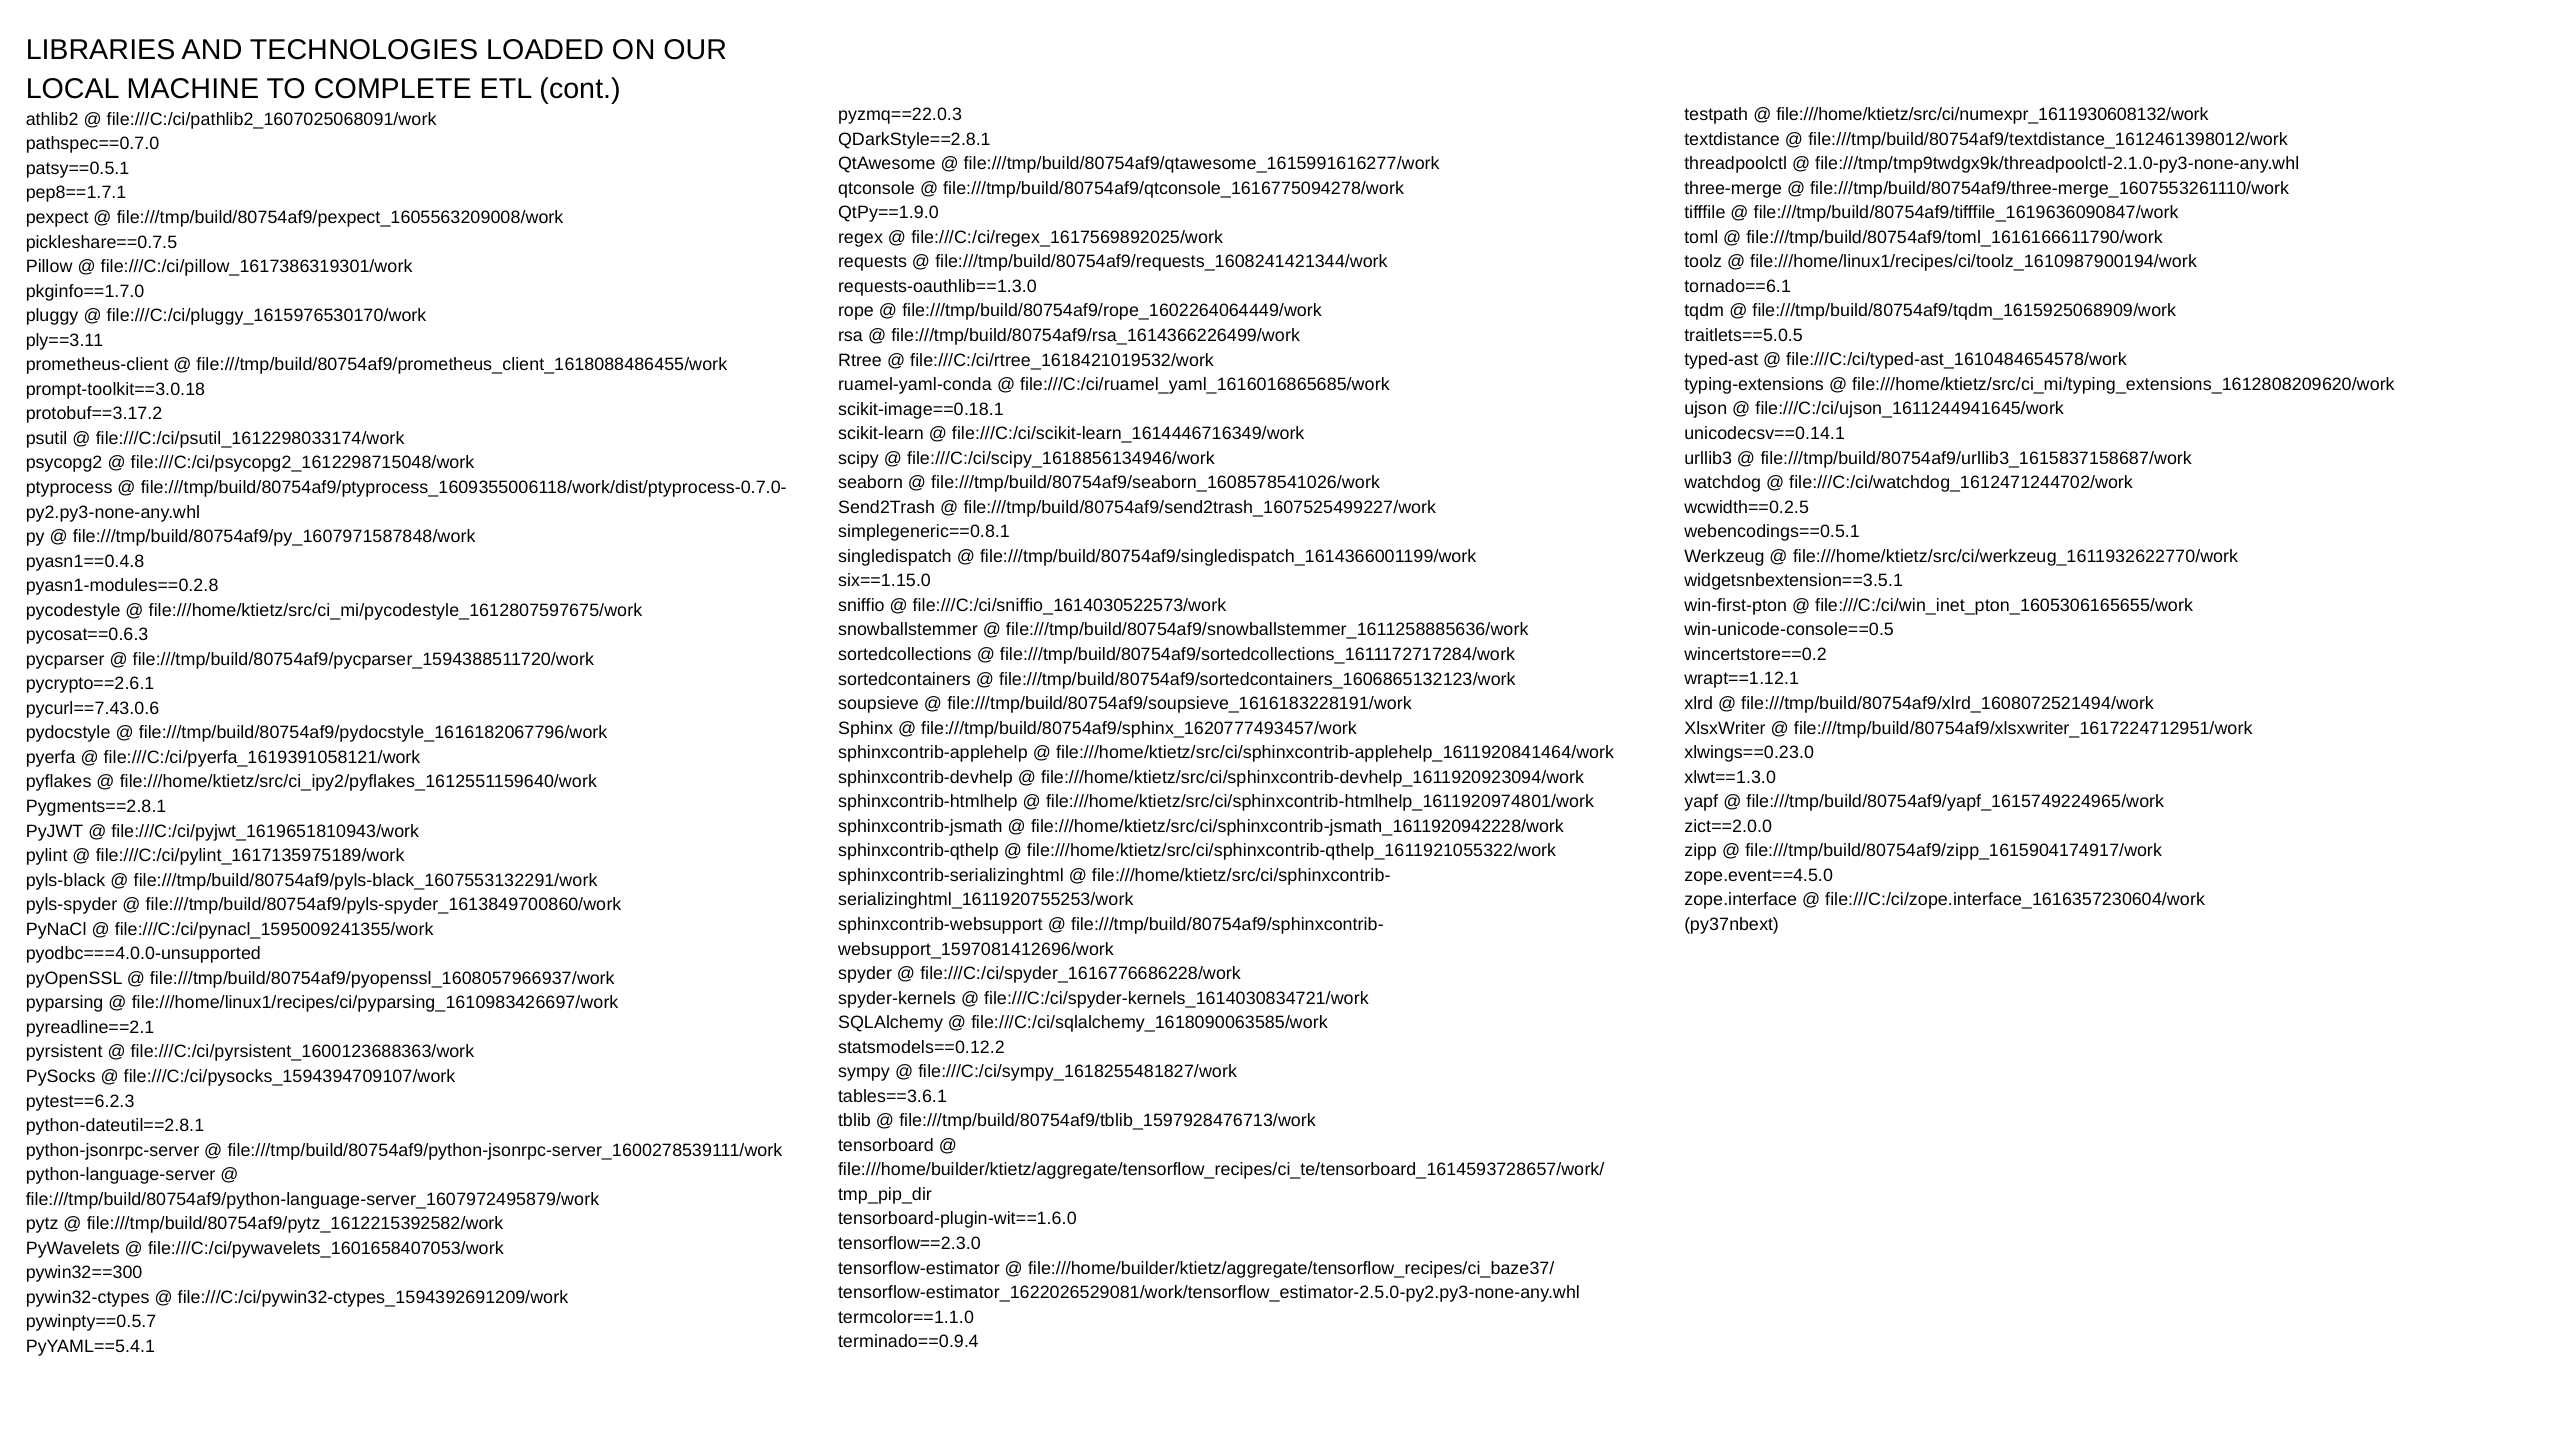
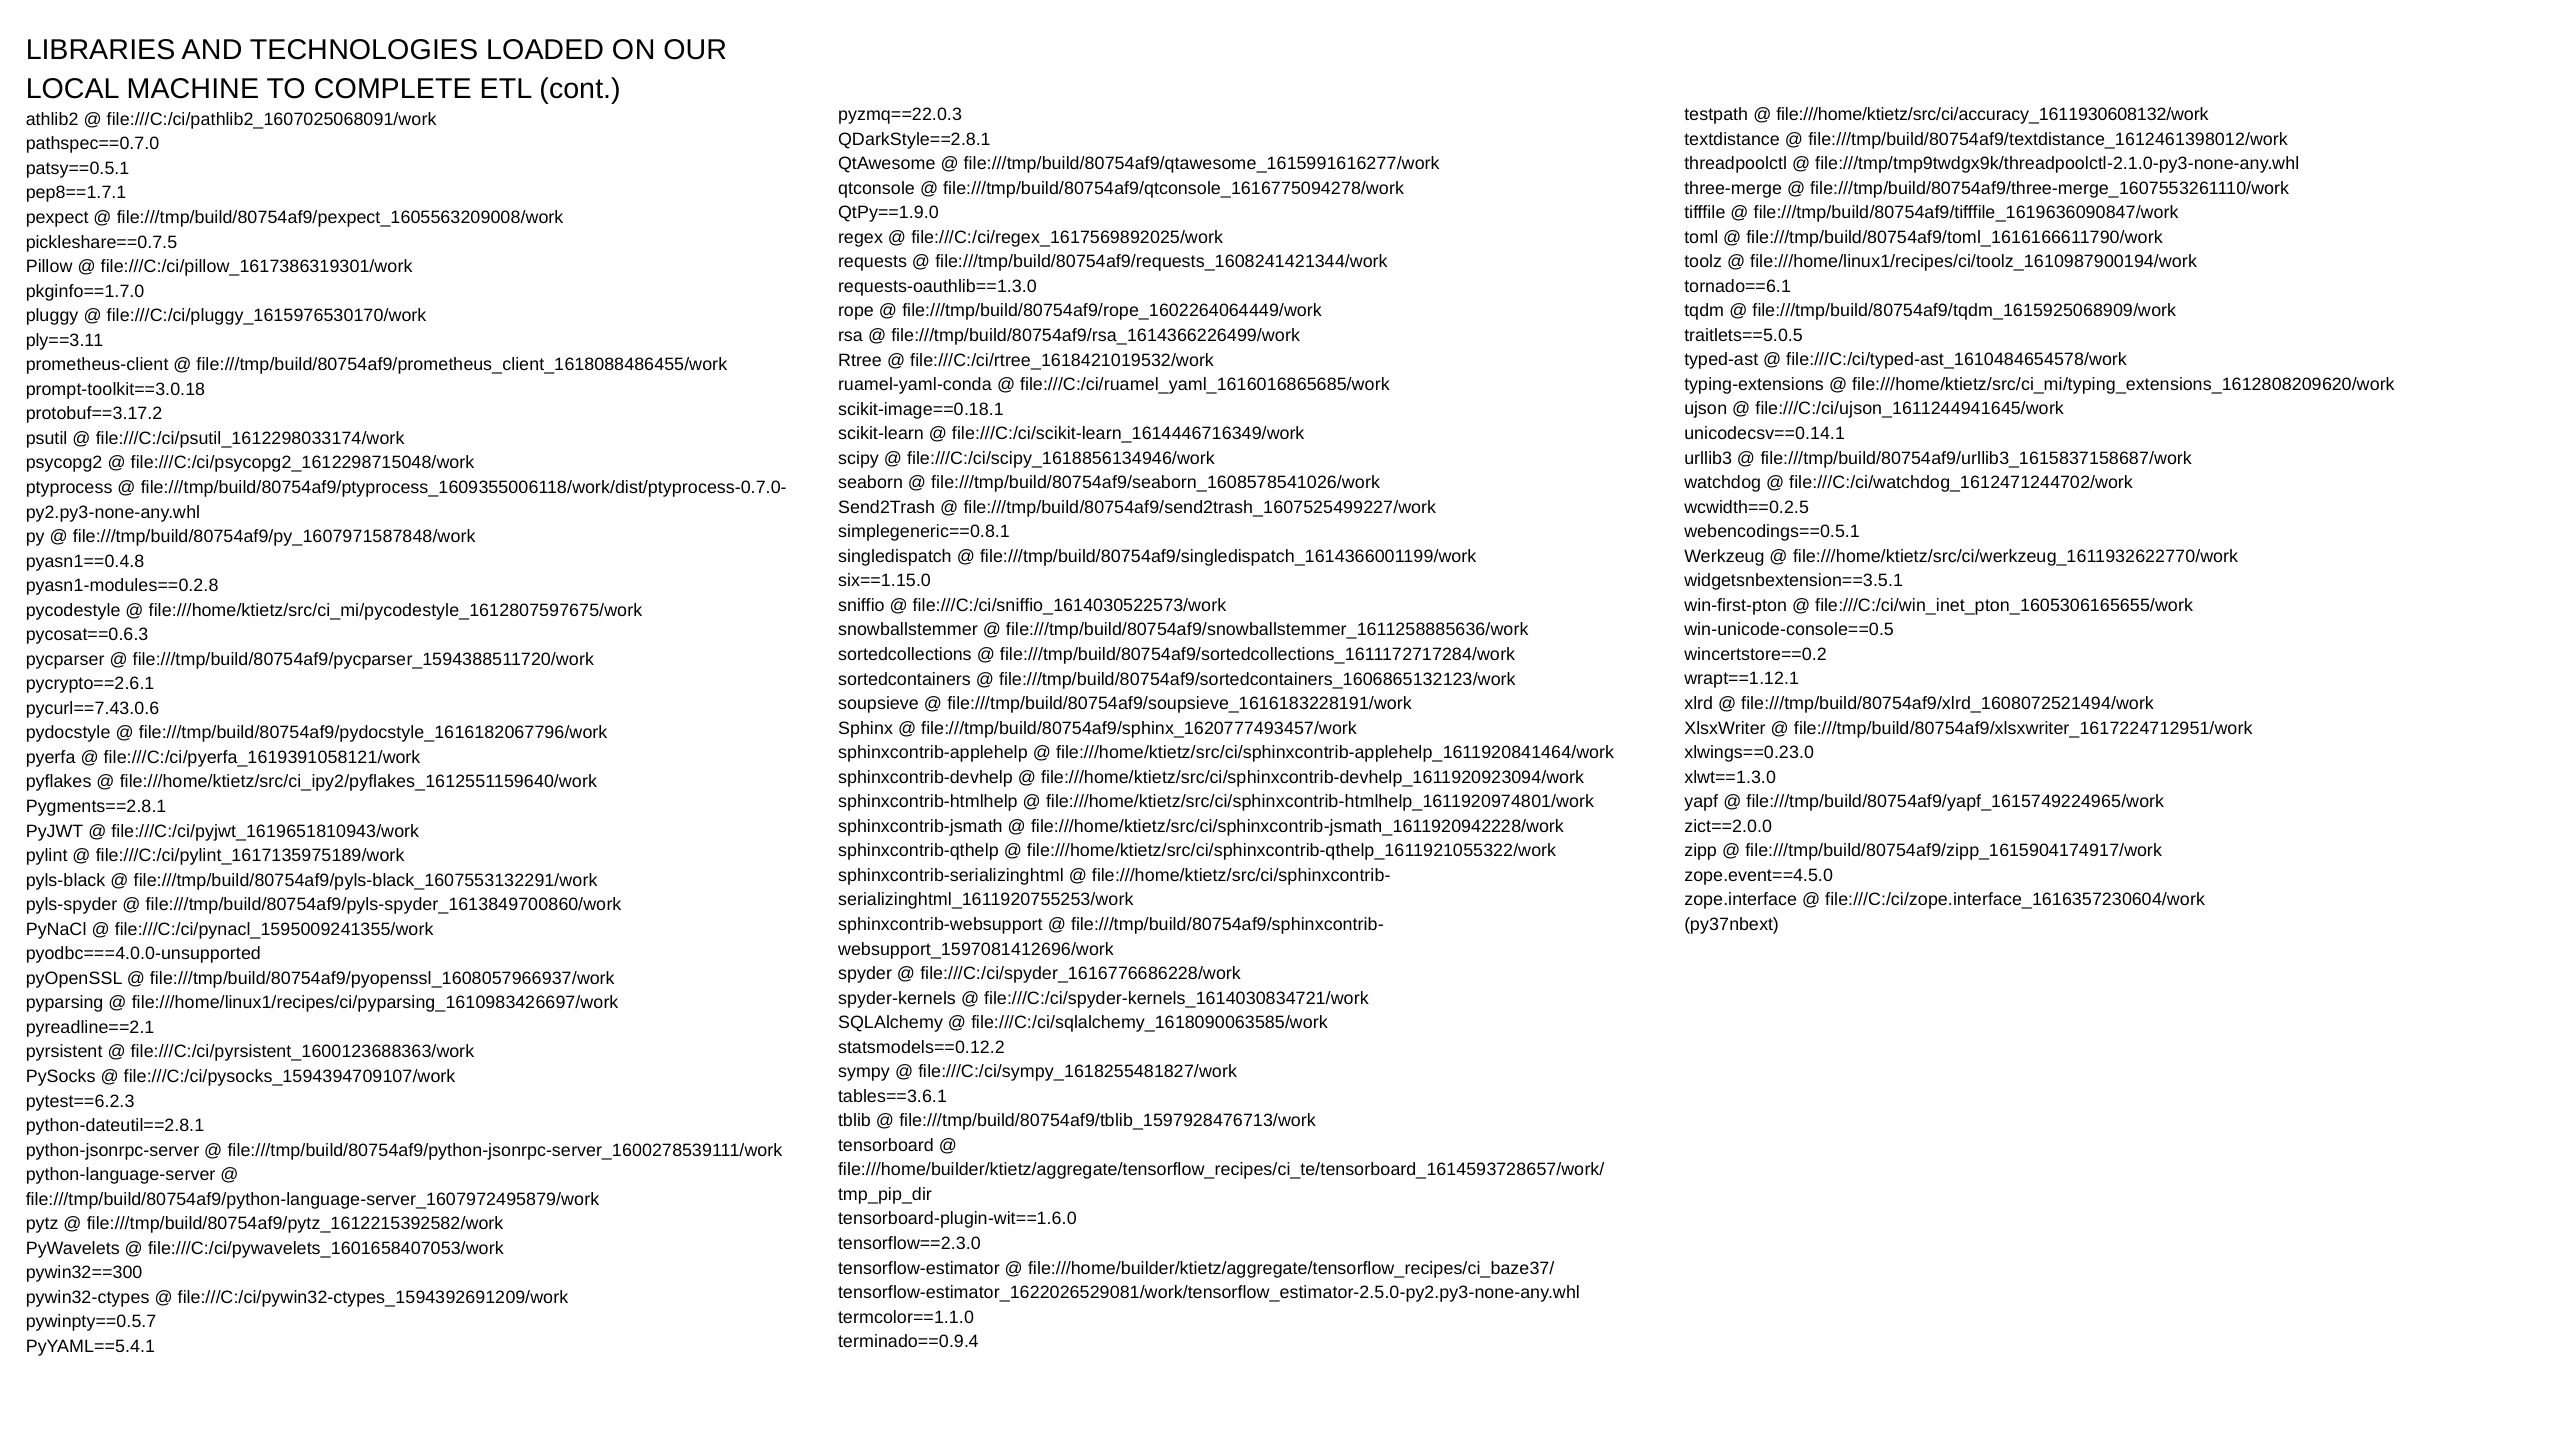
file:///home/ktietz/src/ci/numexpr_1611930608132/work: file:///home/ktietz/src/ci/numexpr_1611930608132/work -> file:///home/ktietz/src/ci/accuracy_1611930608132/work (1992, 115)
